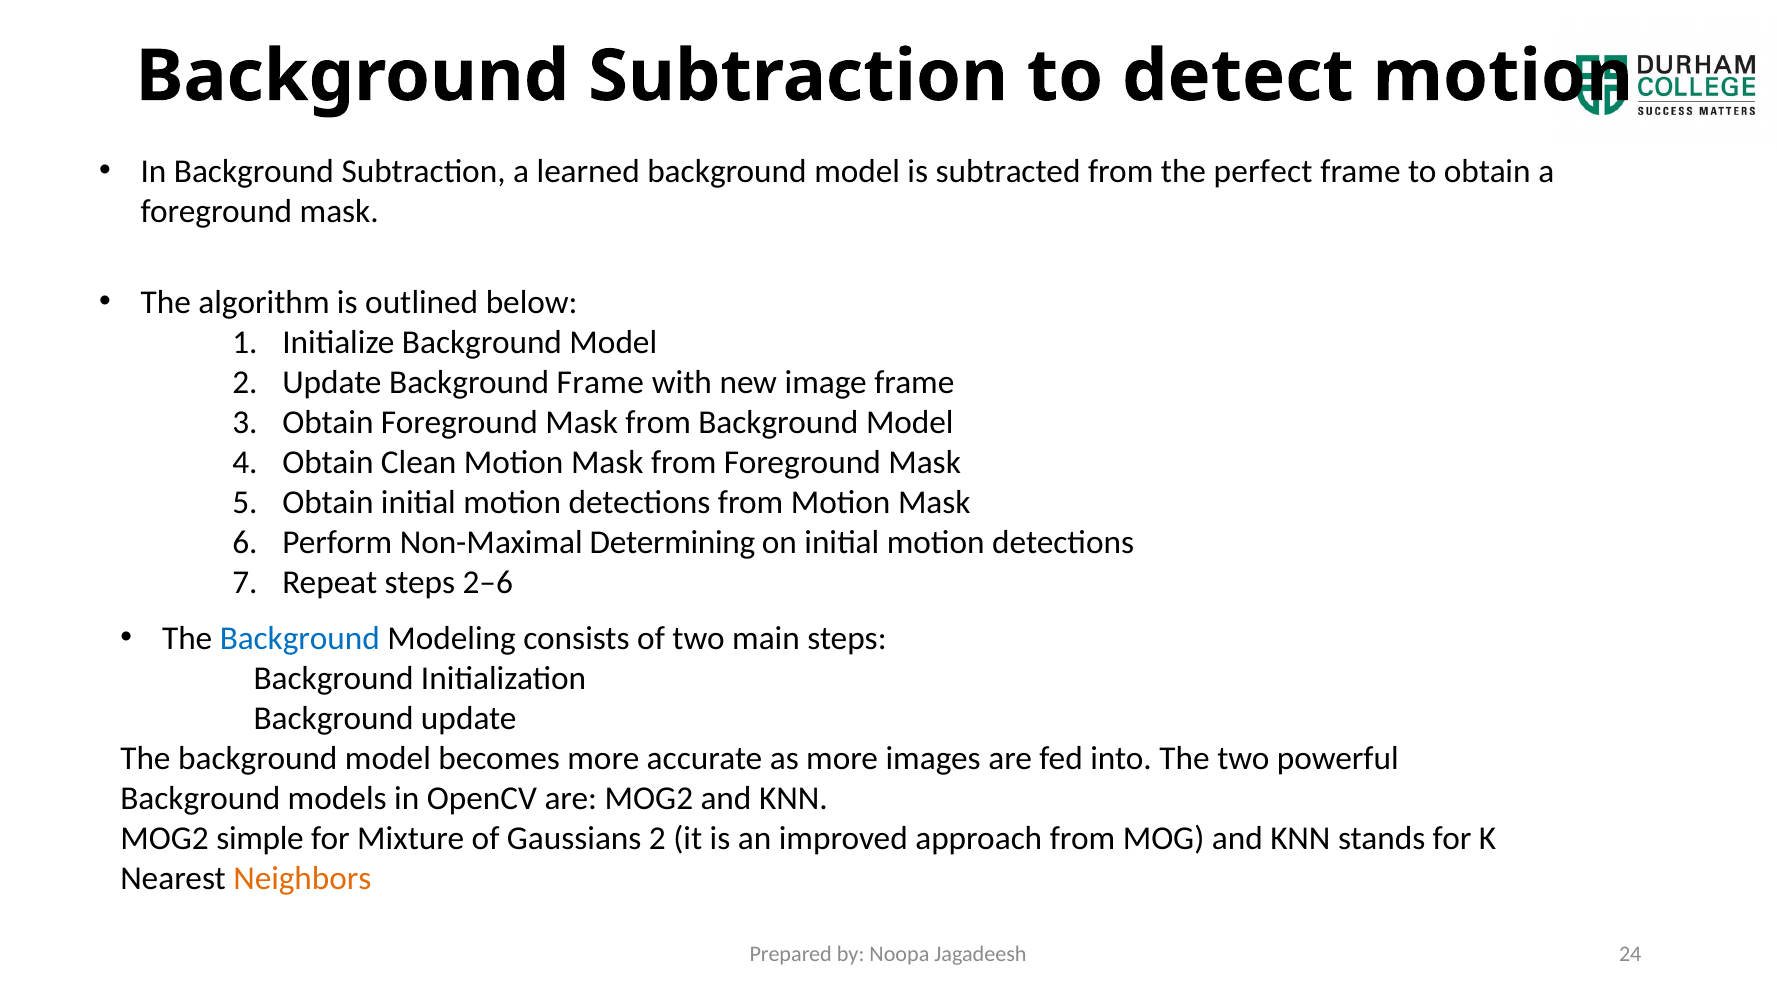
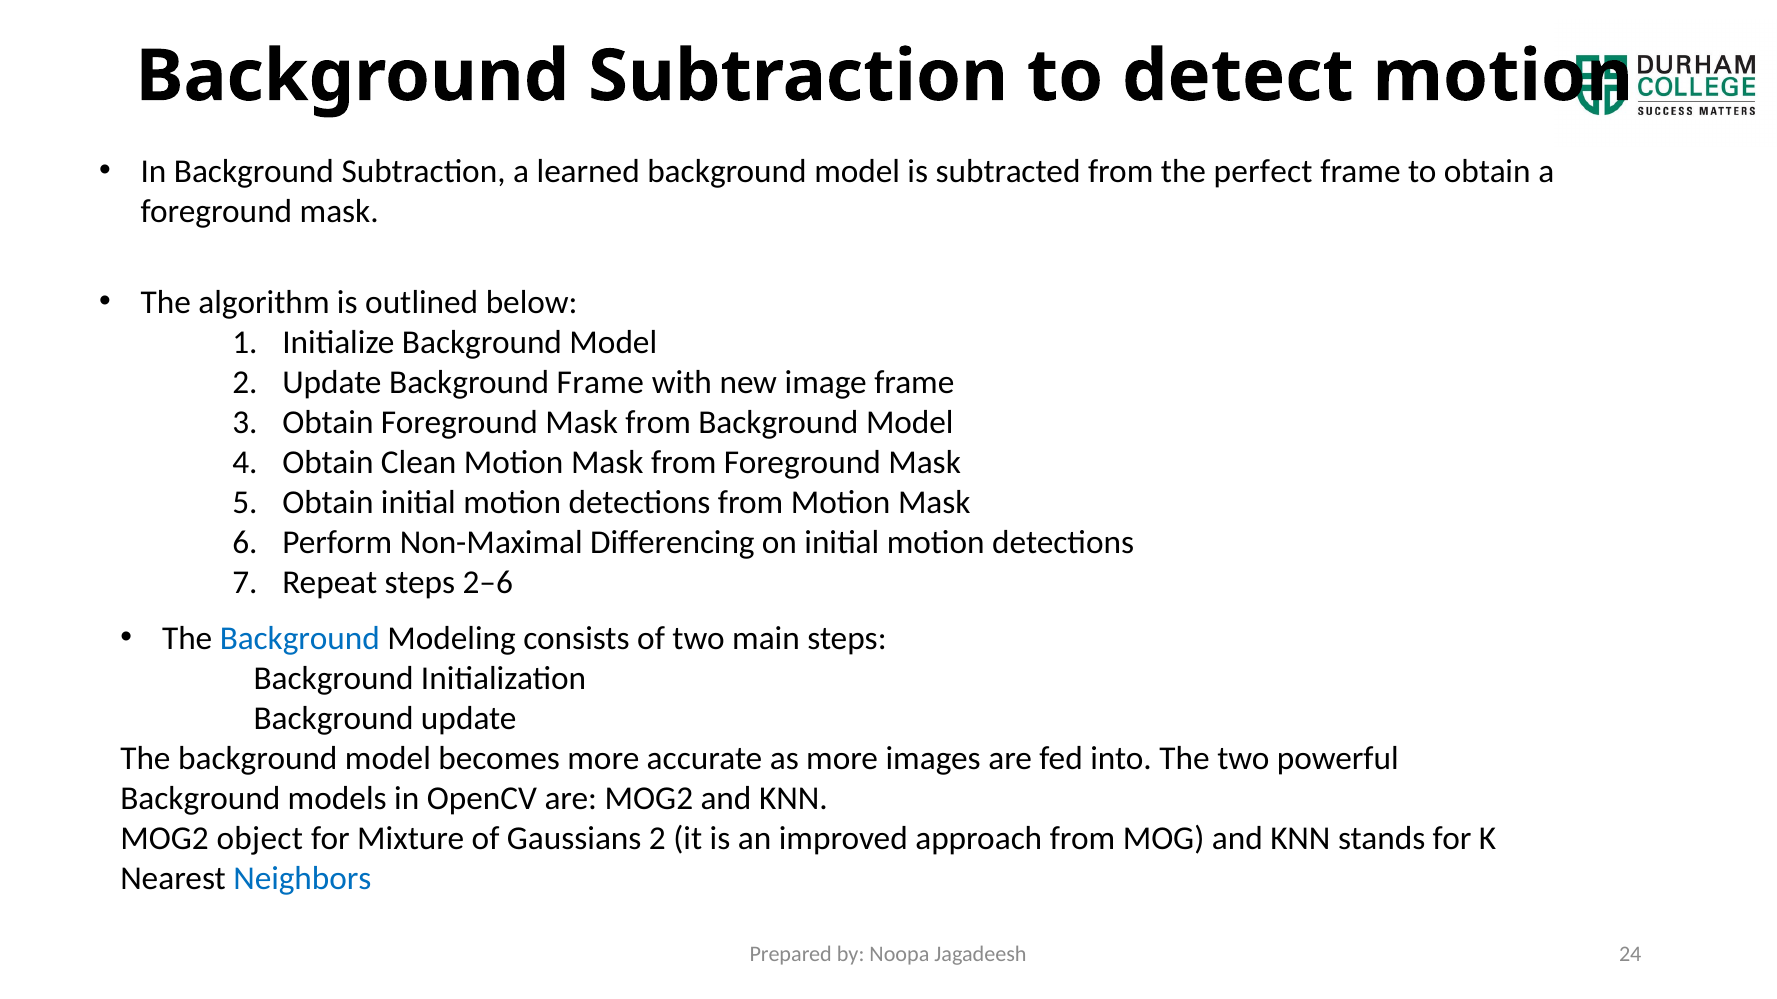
Determining: Determining -> Differencing (672, 542)
simple: simple -> object (260, 839)
Neighbors colour: orange -> blue (302, 879)
